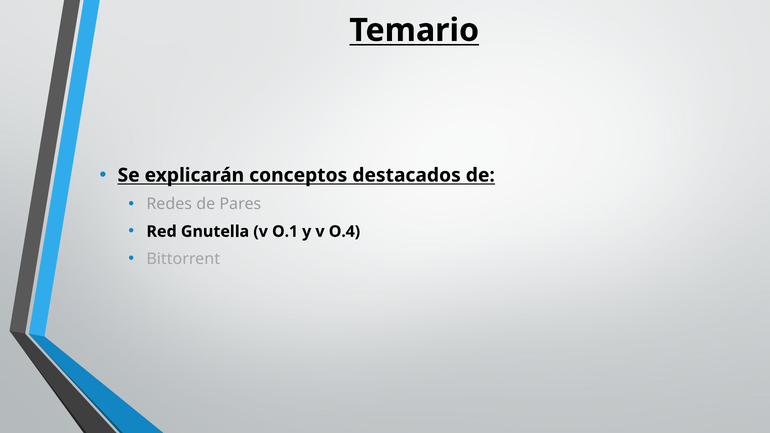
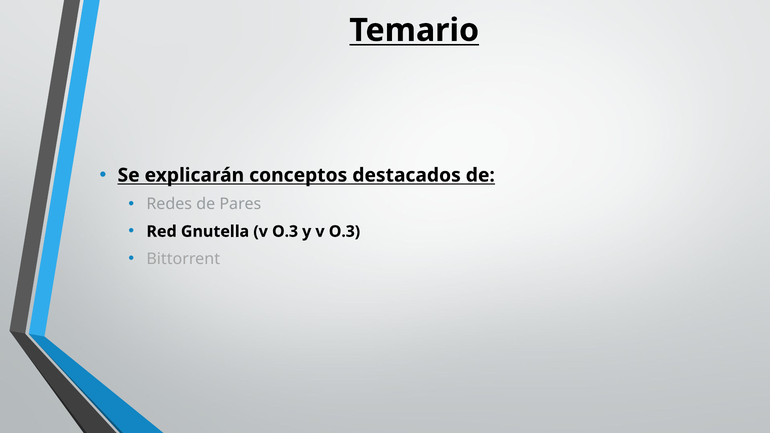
Gnutella v O.1: O.1 -> O.3 (285, 232)
y v O.4: O.4 -> O.3 (344, 232)
